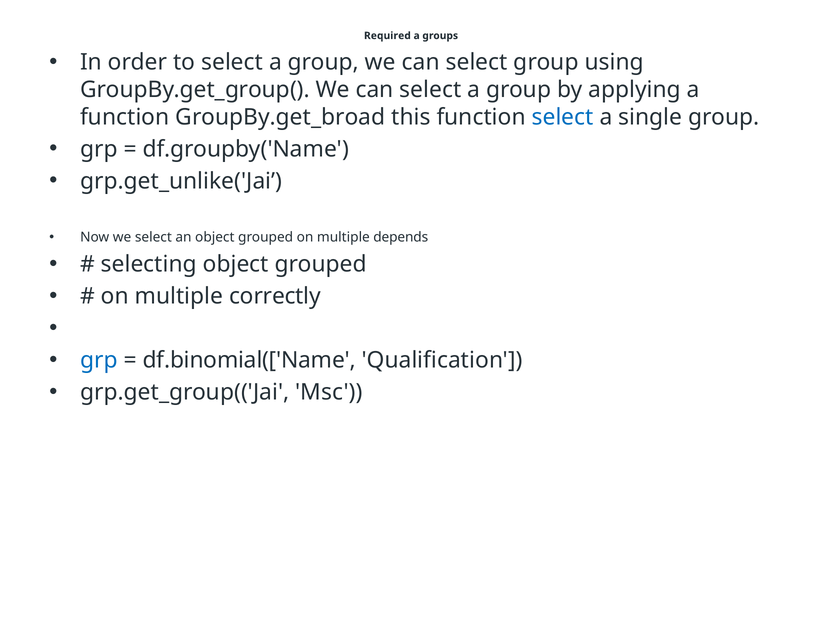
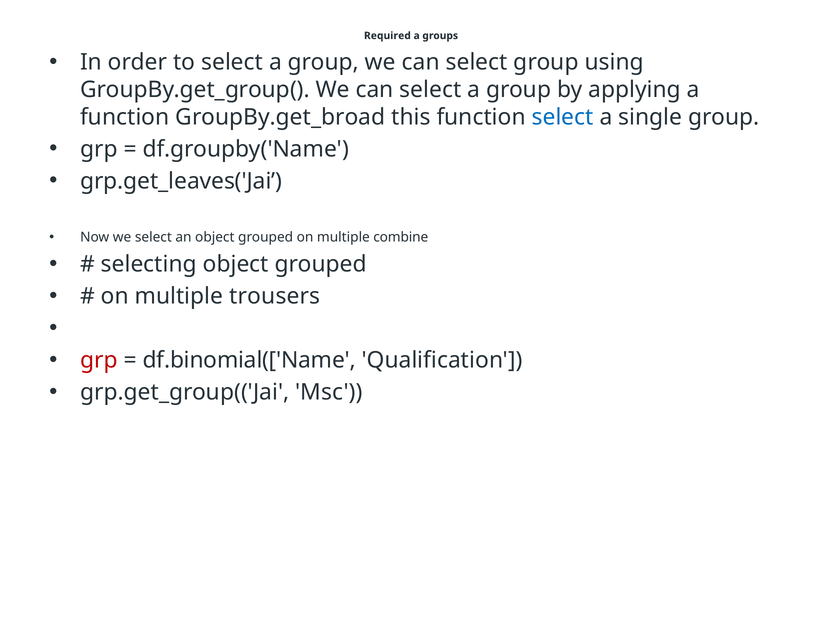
grp.get_unlike('Jai: grp.get_unlike('Jai -> grp.get_leaves('Jai (181, 181)
depends: depends -> combine (401, 237)
correctly: correctly -> trousers (275, 296)
grp colour: blue -> red (99, 360)
